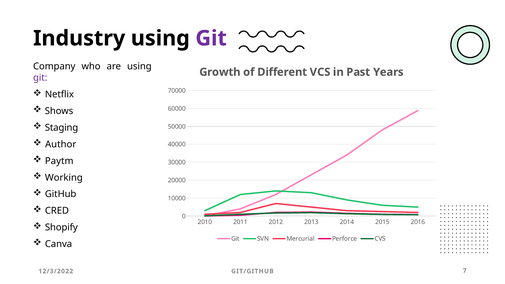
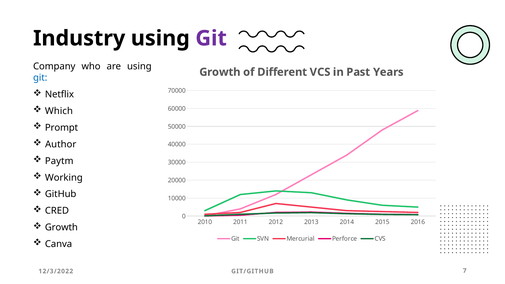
git colour: purple -> blue (40, 78)
Shows: Shows -> Which (59, 111)
Staging: Staging -> Prompt (61, 128)
Shopify: Shopify -> Growth (61, 227)
